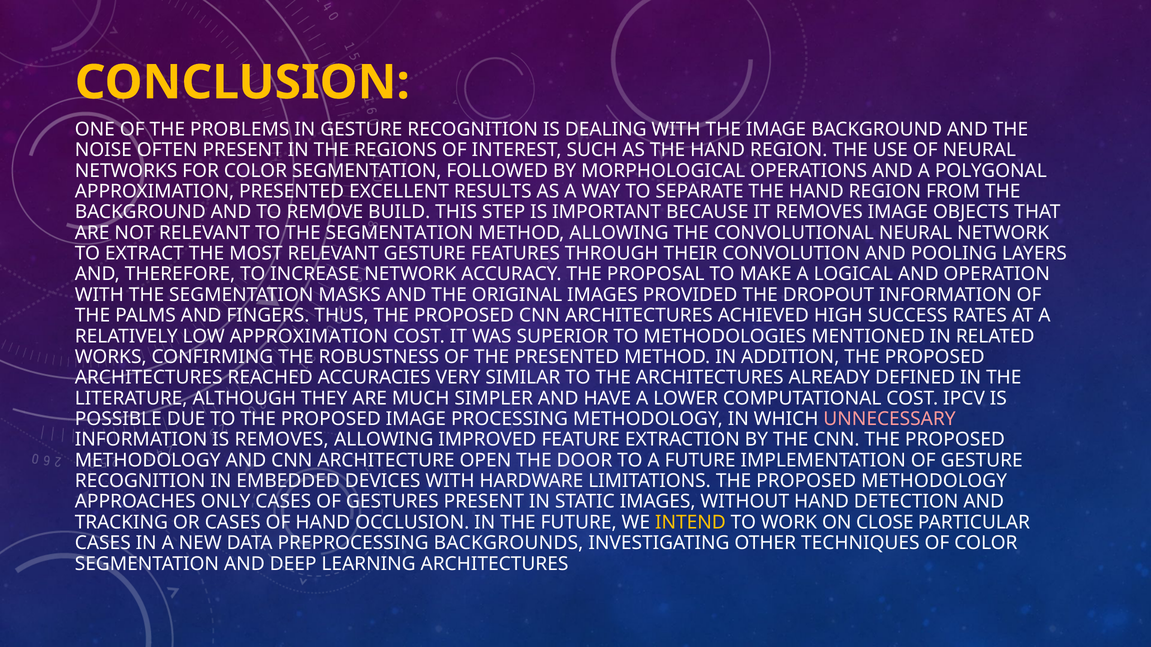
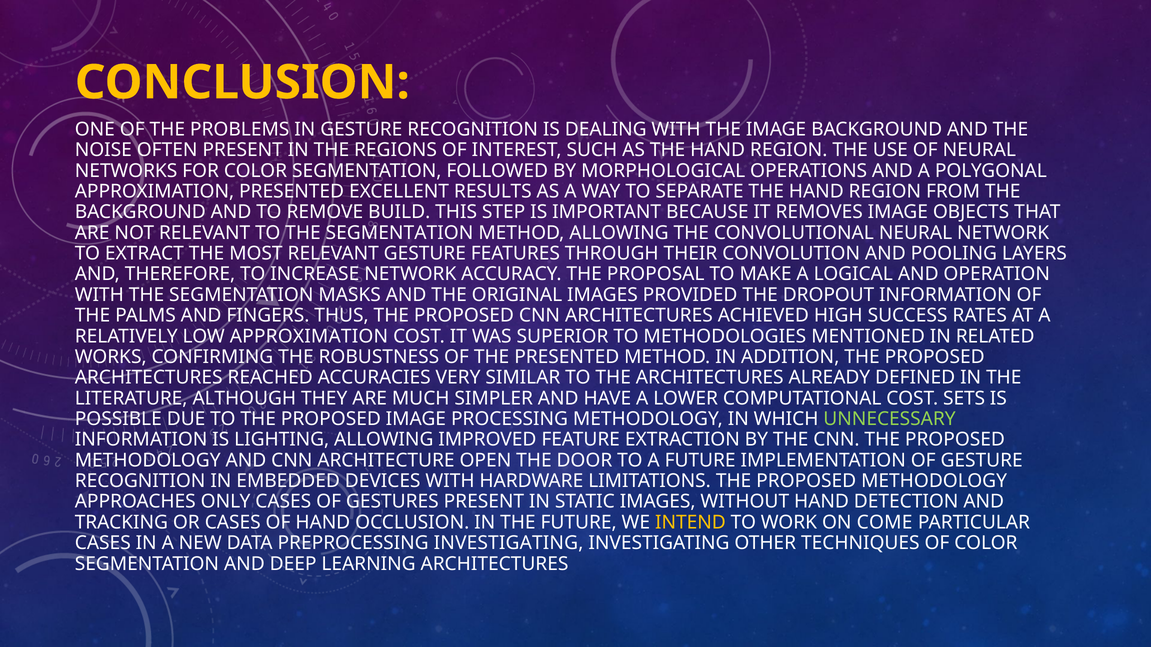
IPCV: IPCV -> SETS (964, 399)
UNNECESSARY colour: pink -> light green (890, 419)
IS REMOVES: REMOVES -> LIGHTING (282, 440)
CLOSE: CLOSE -> COME (885, 523)
PREPROCESSING BACKGROUNDS: BACKGROUNDS -> INVESTIGATING (509, 543)
